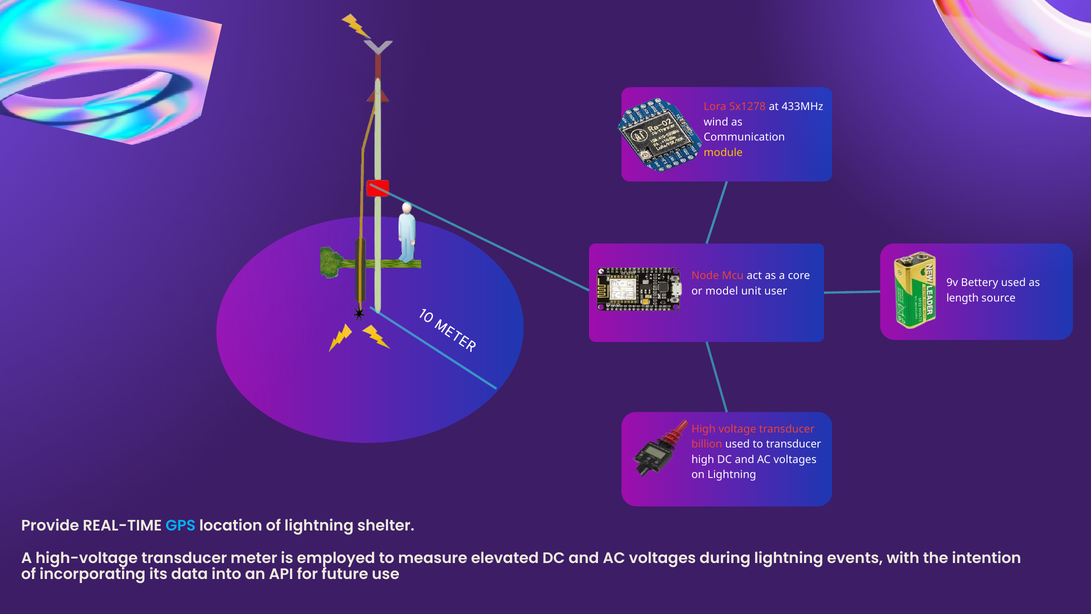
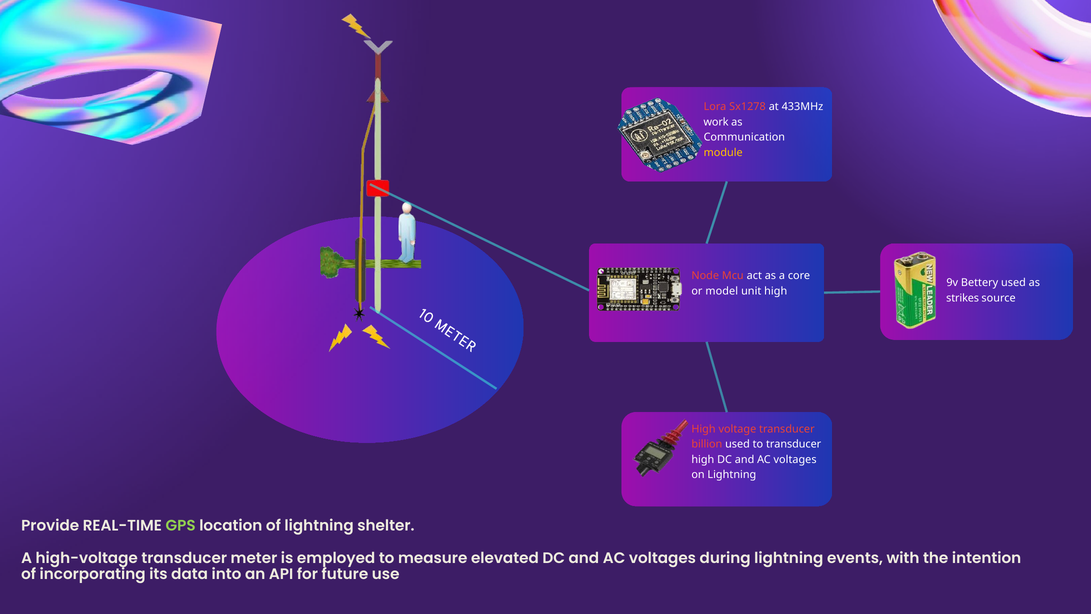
wind: wind -> work (716, 122)
unit user: user -> high (776, 291)
length: length -> strikes (963, 298)
GPS colour: light blue -> light green (181, 525)
